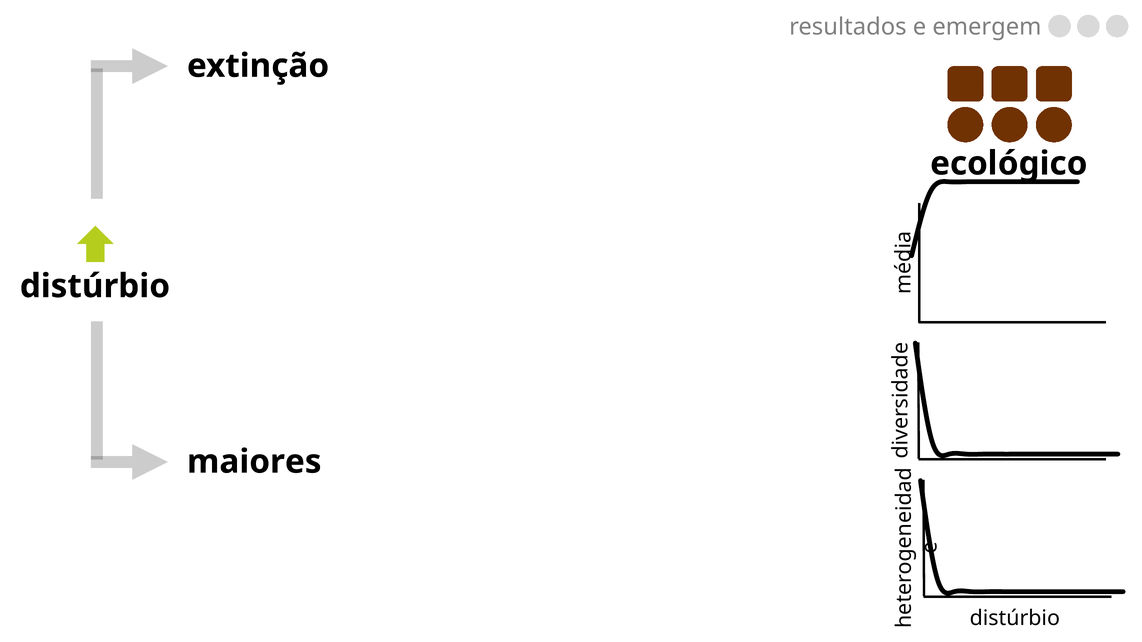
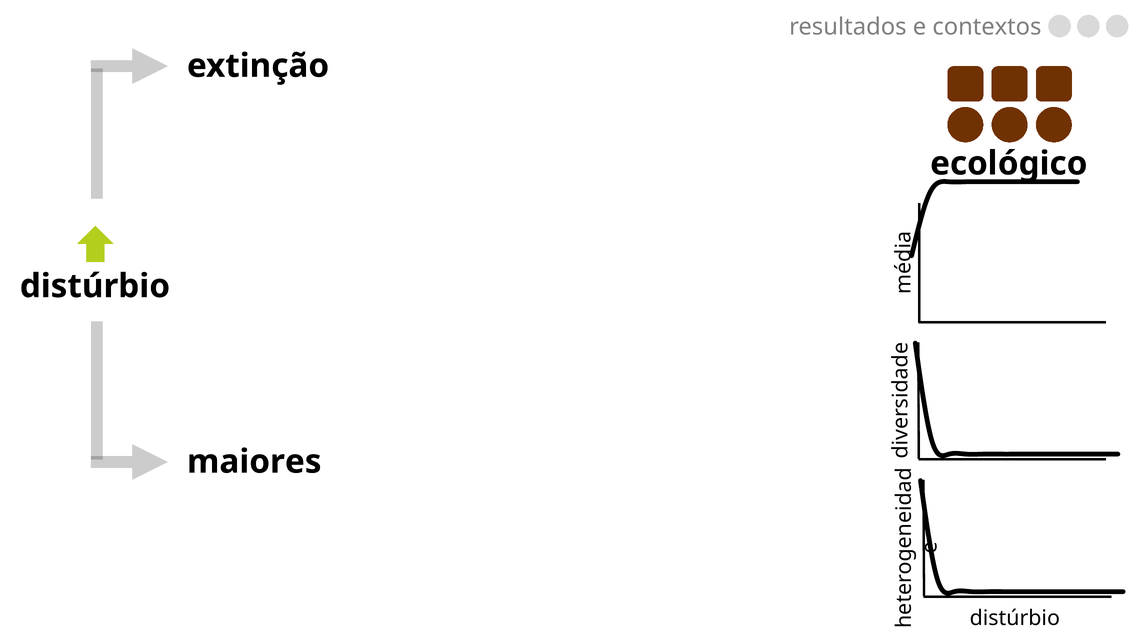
emergem: emergem -> contextos (987, 27)
